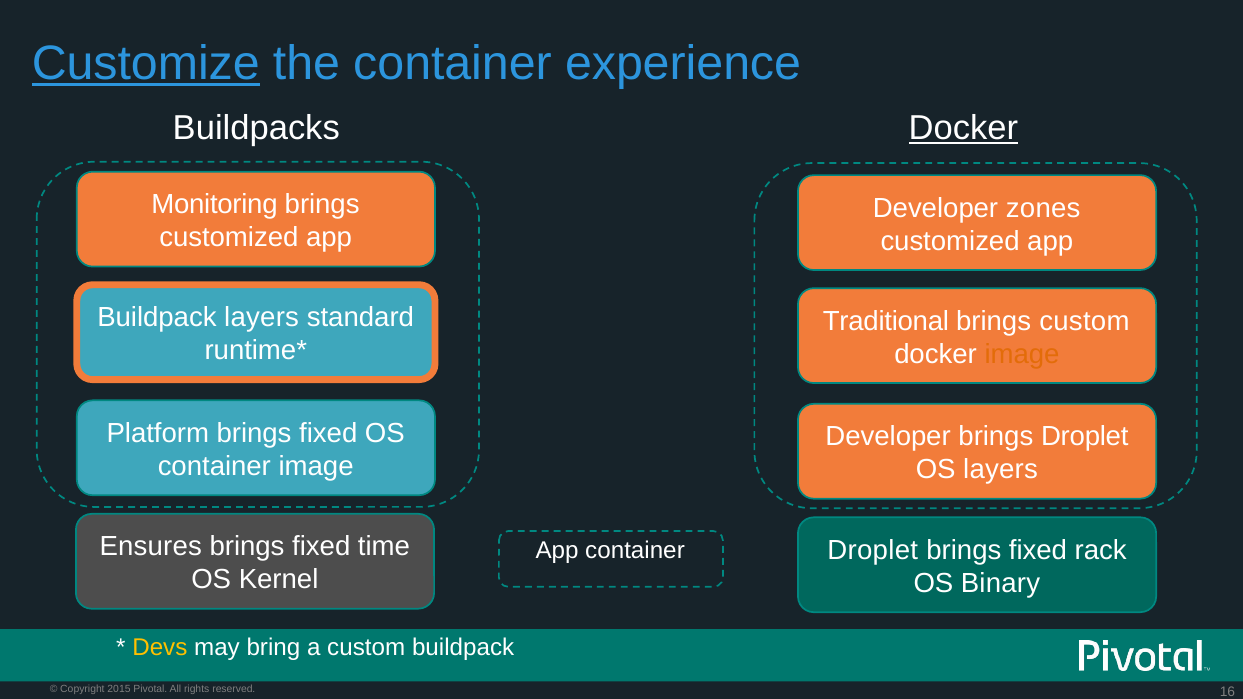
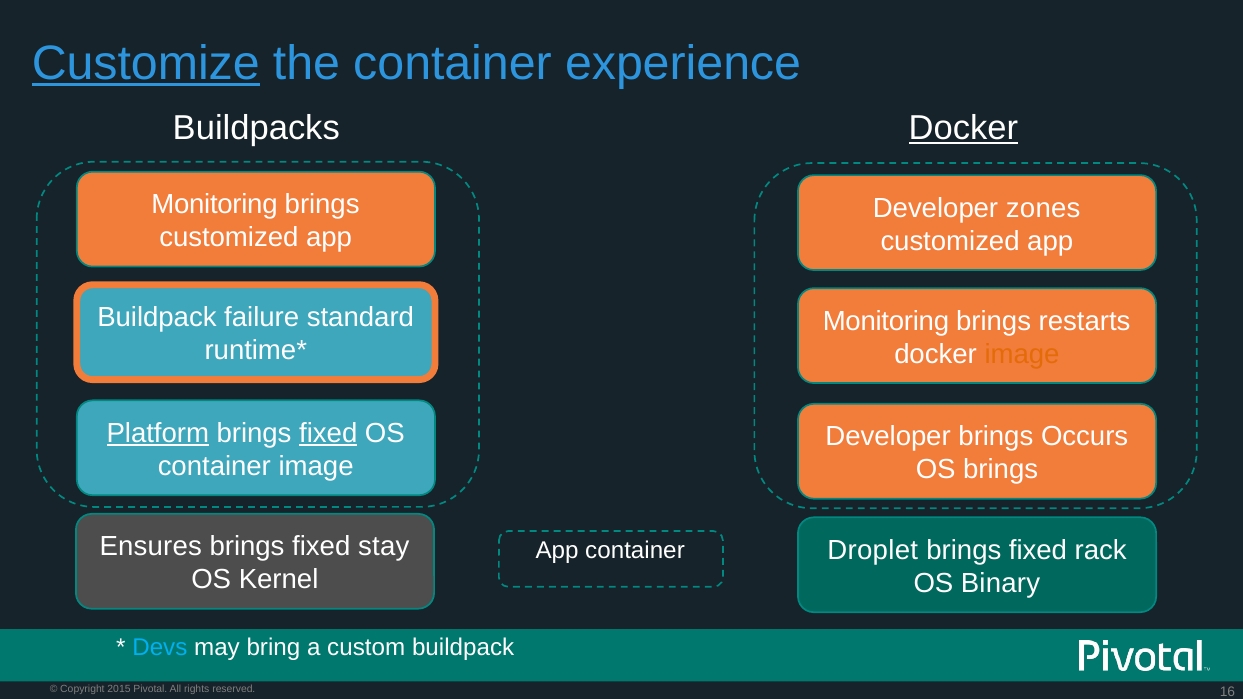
Buildpack layers: layers -> failure (262, 318)
Traditional: Traditional -> Monitoring (886, 321)
brings custom: custom -> restarts (1085, 321)
Platform underline: none -> present (158, 433)
fixed underline: none -> present (328, 433)
brings Droplet: Droplet -> Occurs (1085, 437)
OS layers: layers -> brings (1001, 470)
time: time -> stay (384, 547)
Devs colour: yellow -> light blue (160, 647)
